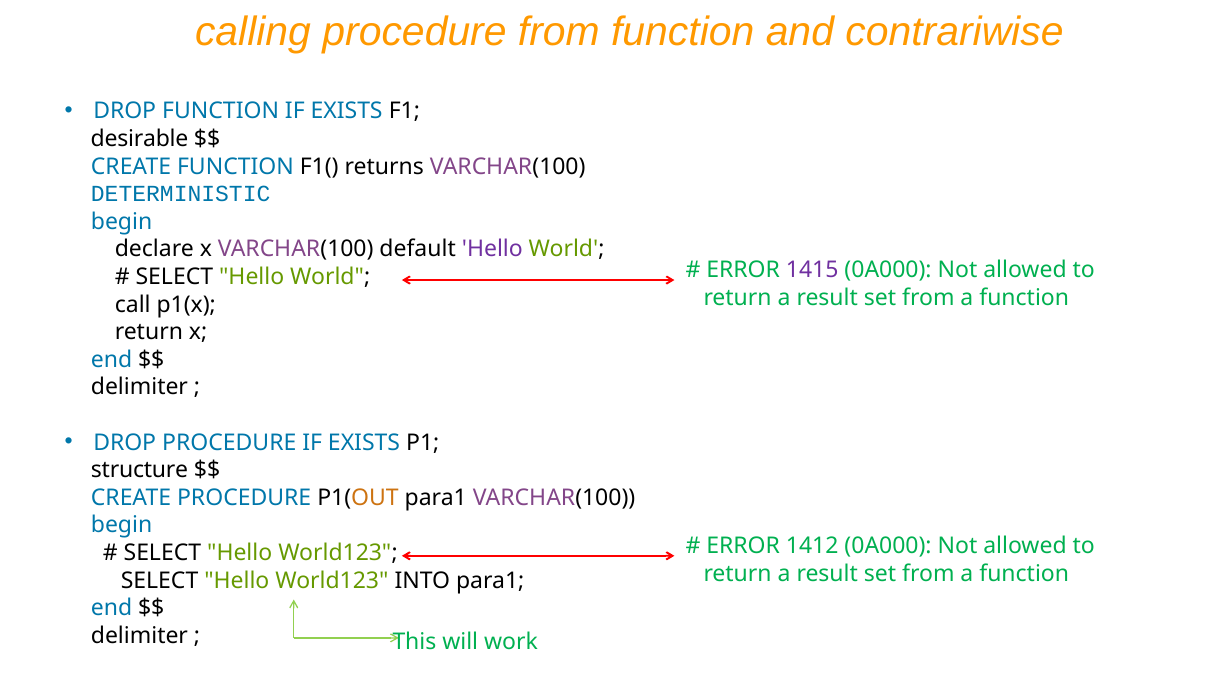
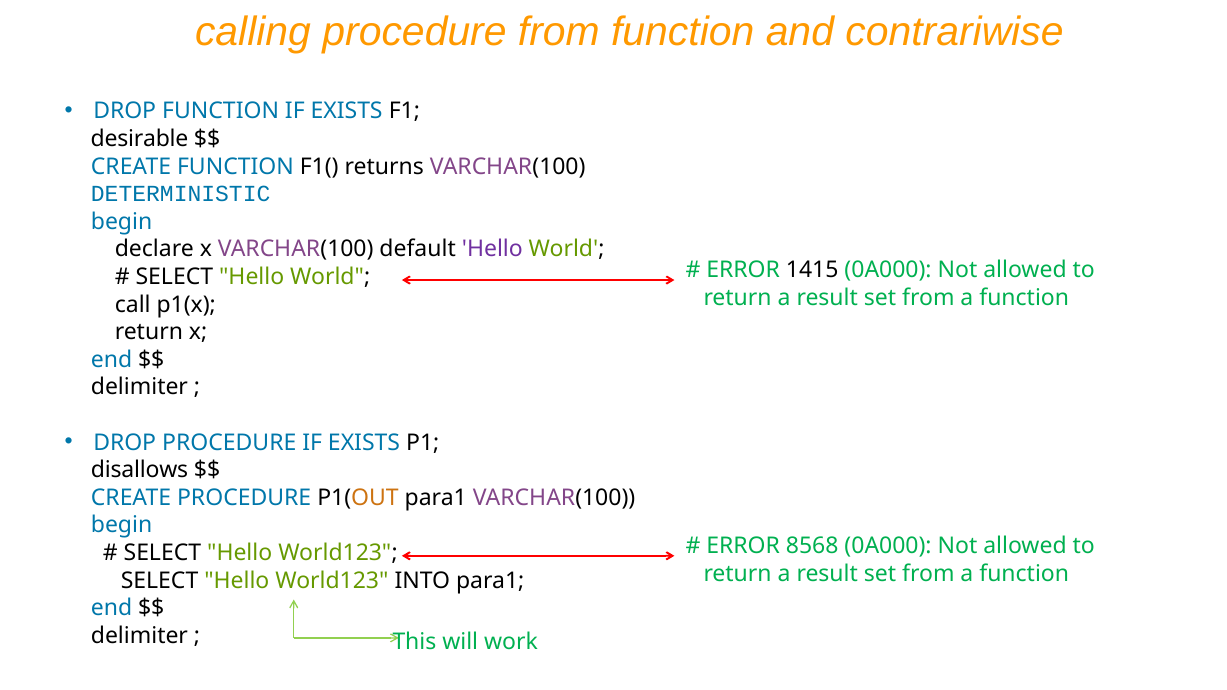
1415 colour: purple -> black (812, 270)
structure: structure -> disallows (140, 470)
1412: 1412 -> 8568 (812, 546)
